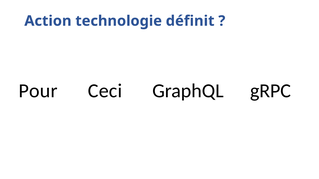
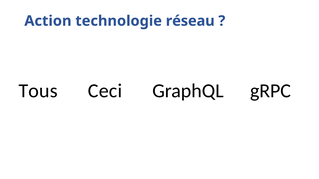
définit: définit -> réseau (190, 21)
Pour: Pour -> Tous (38, 91)
